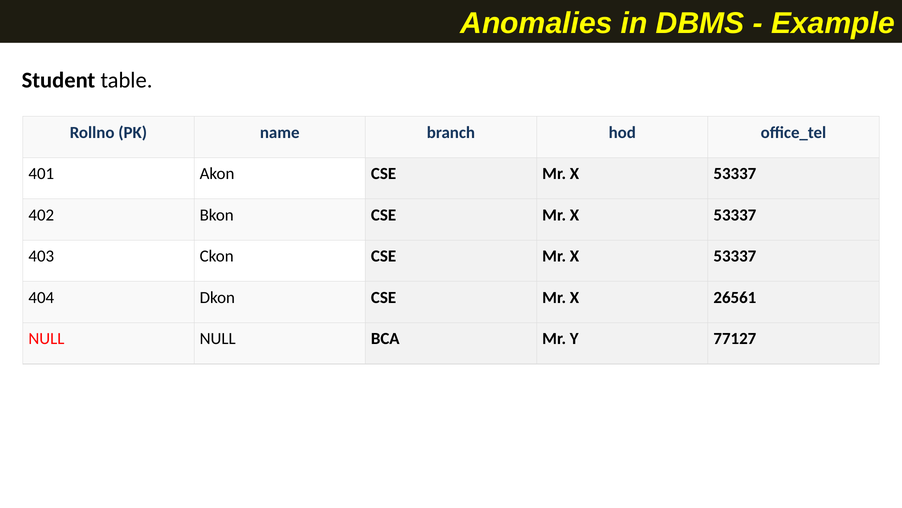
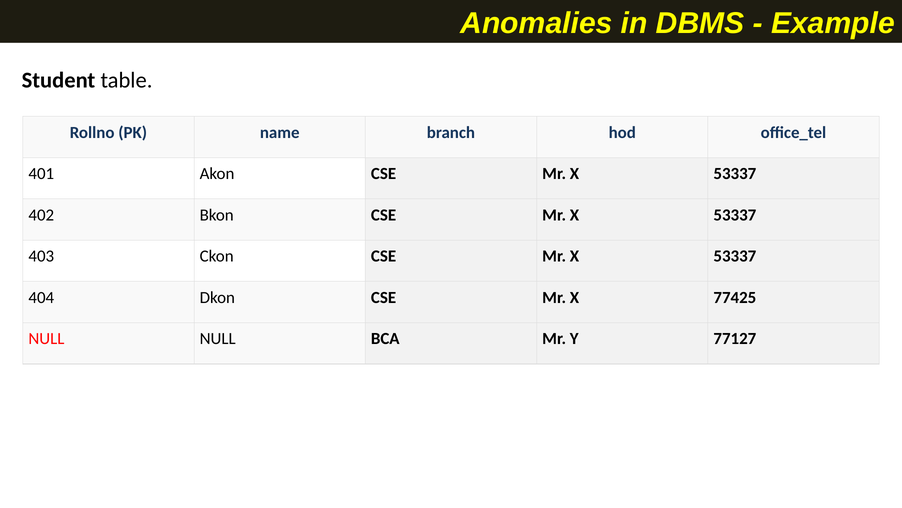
26561: 26561 -> 77425 (735, 297)
